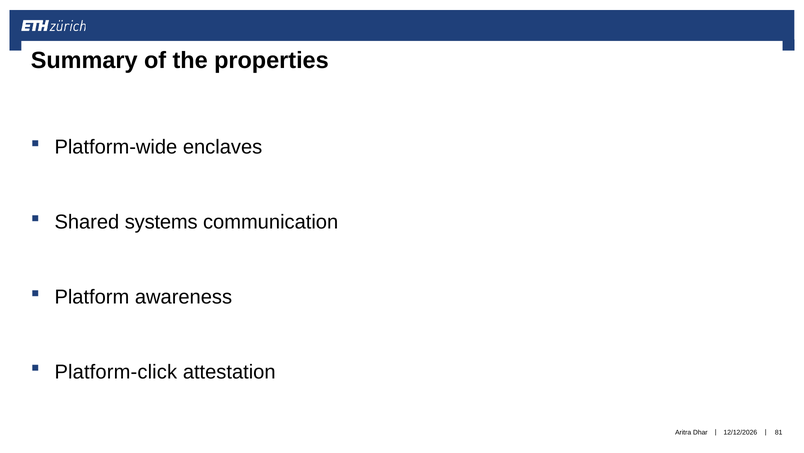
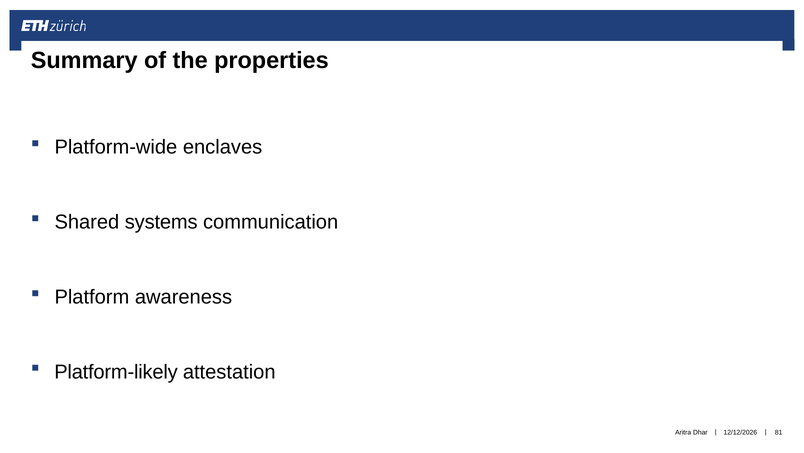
Platform-click: Platform-click -> Platform-likely (116, 372)
